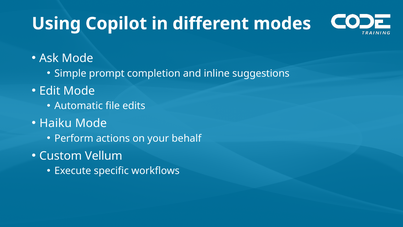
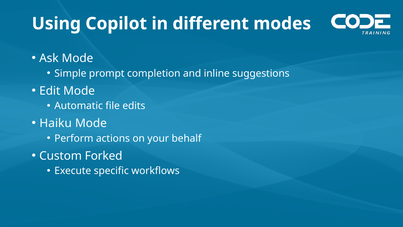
Vellum: Vellum -> Forked (104, 156)
